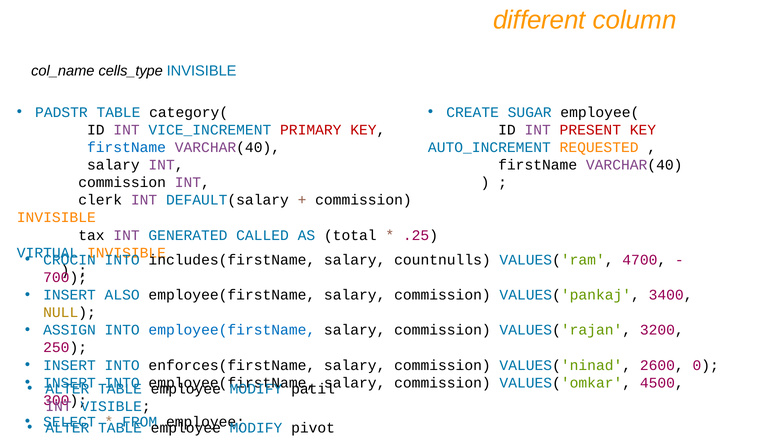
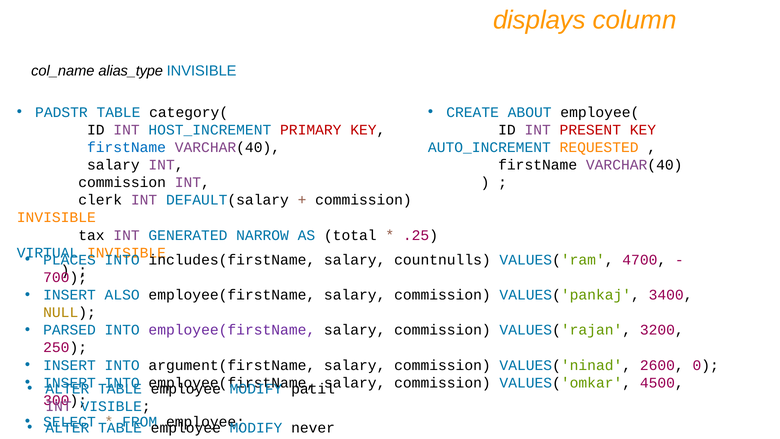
different: different -> displays (539, 20)
cells_type: cells_type -> alias_type (131, 71)
SUGAR: SUGAR -> ABOUT (530, 112)
VICE_INCREMENT: VICE_INCREMENT -> HOST_INCREMENT (210, 130)
CALLED: CALLED -> NARROW (263, 235)
CROCIN: CROCIN -> PLACES (70, 260)
ASSIGN: ASSIGN -> PARSED (70, 330)
employee(firstName colour: blue -> purple (232, 330)
enforces(firstName: enforces(firstName -> argument(firstName (232, 365)
pivot: pivot -> never (313, 428)
